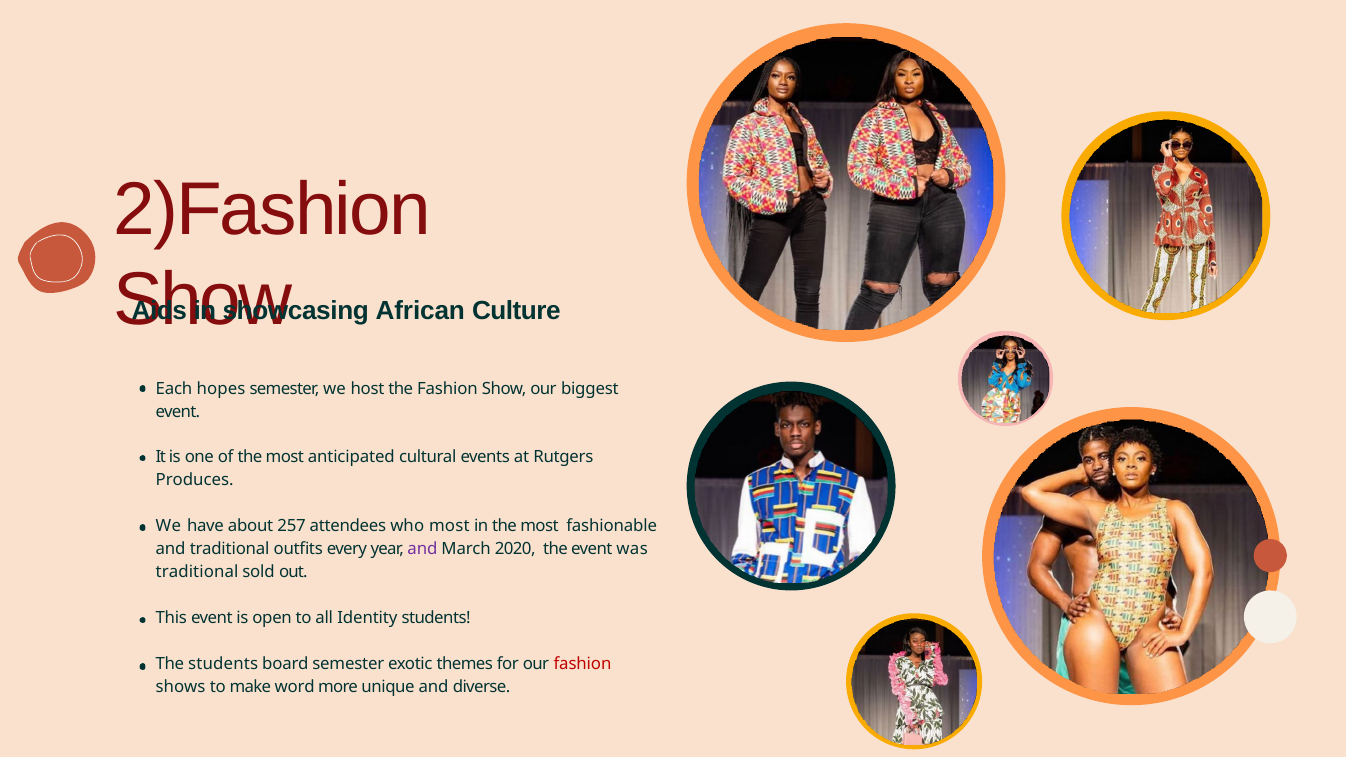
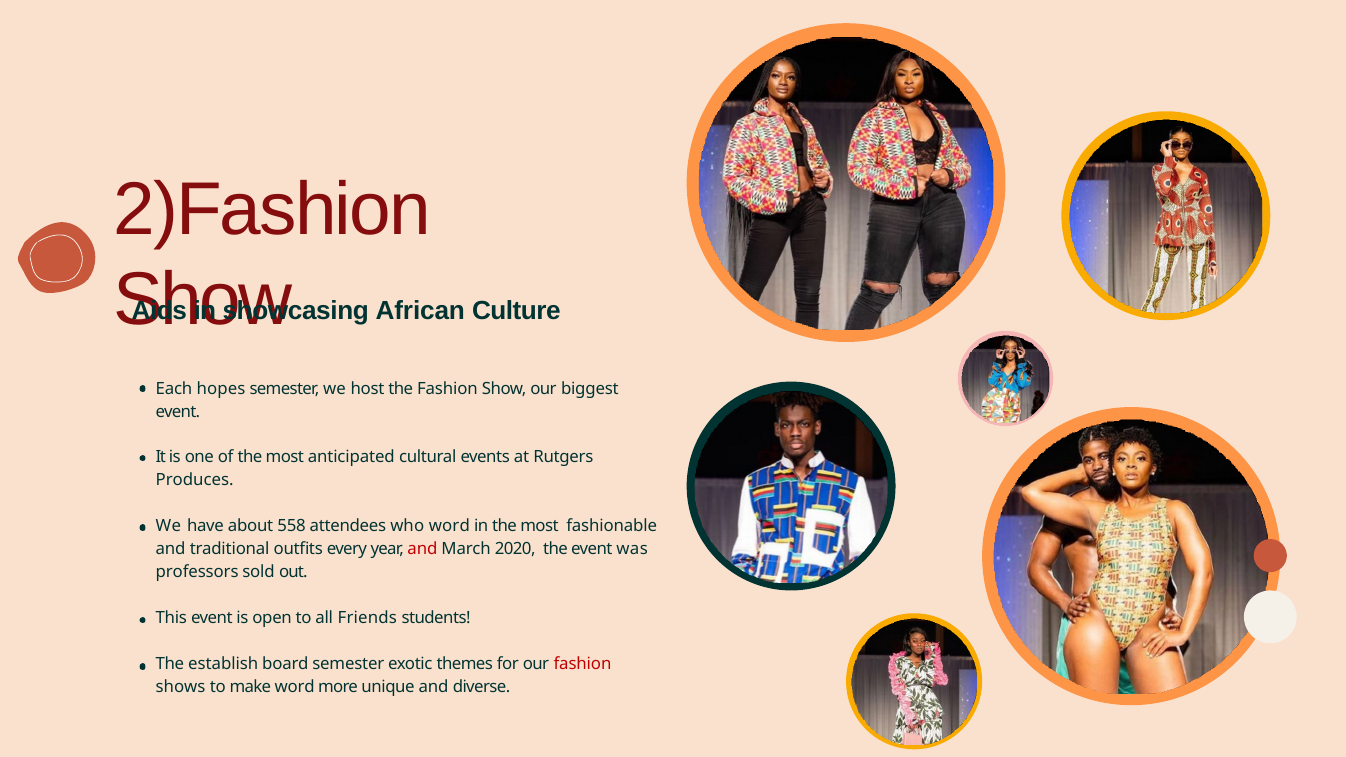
257: 257 -> 558 (292, 526)
who most: most -> word (449, 526)
and colour: purple -> red (422, 549)
traditional: traditional -> professors (197, 572)
Identity: Identity -> Friends (367, 618)
The students: students -> establish (223, 664)
